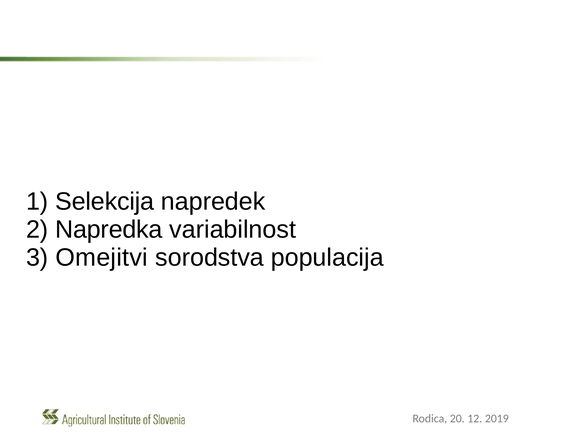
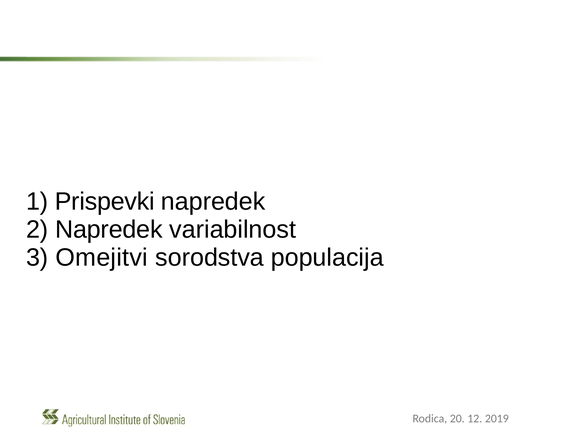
Selekcija: Selekcija -> Prispevki (105, 201)
2 Napredka: Napredka -> Napredek (109, 229)
